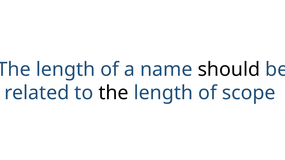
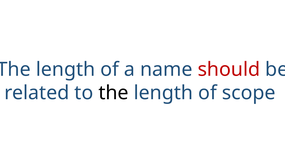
should colour: black -> red (229, 70)
